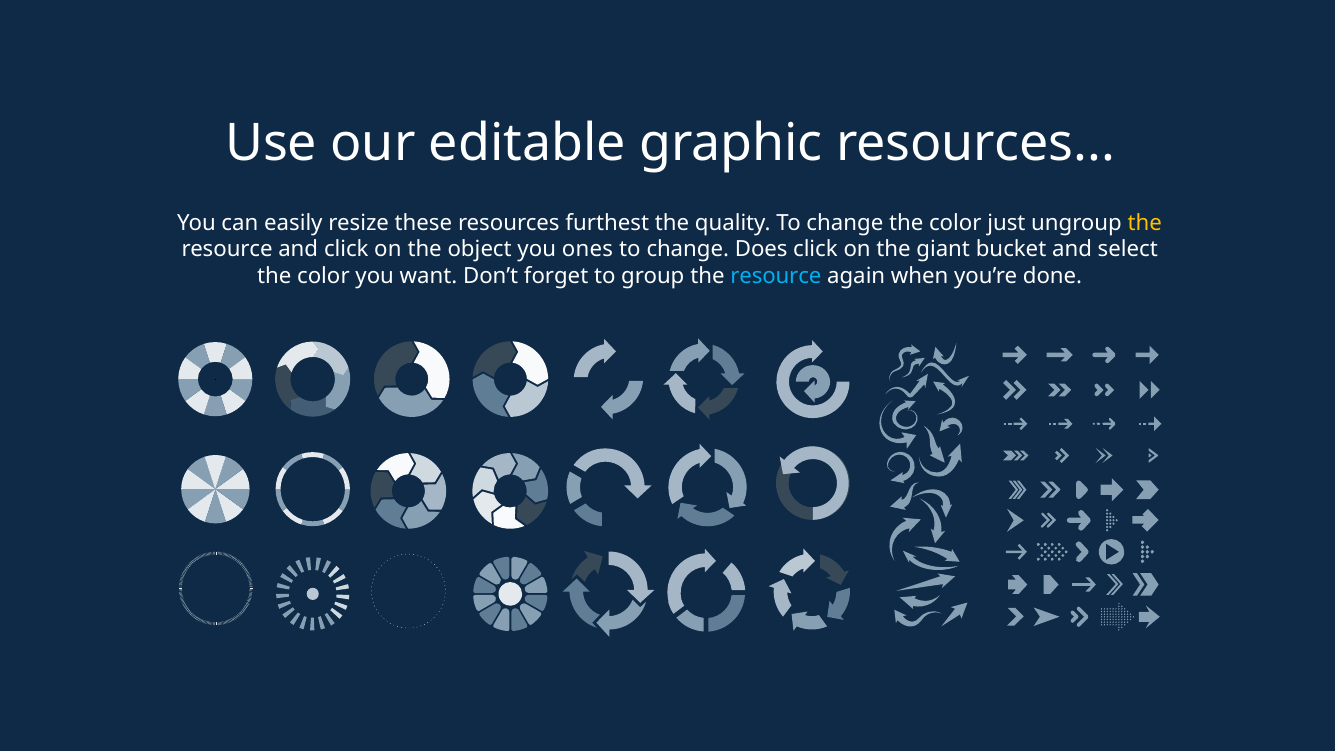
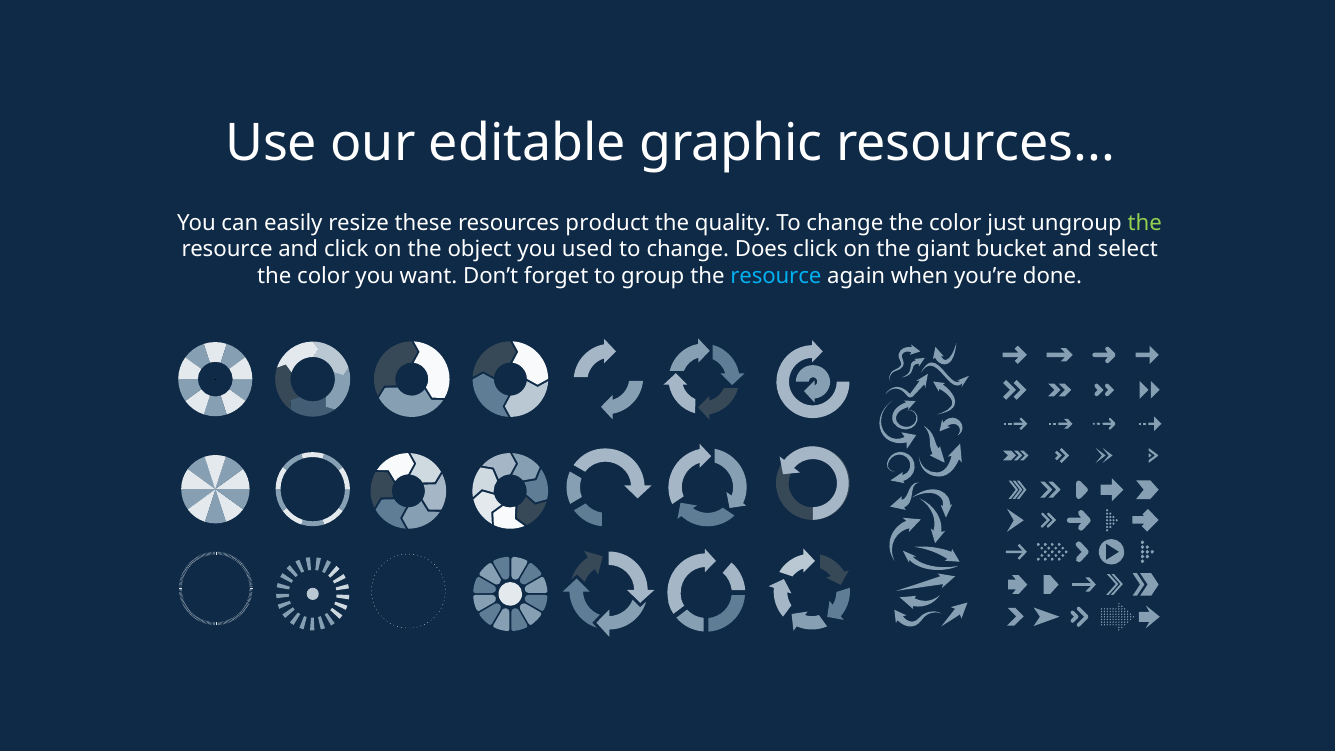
furthest: furthest -> product (607, 223)
the colour: yellow -> light green (1145, 223)
ones: ones -> used (587, 250)
